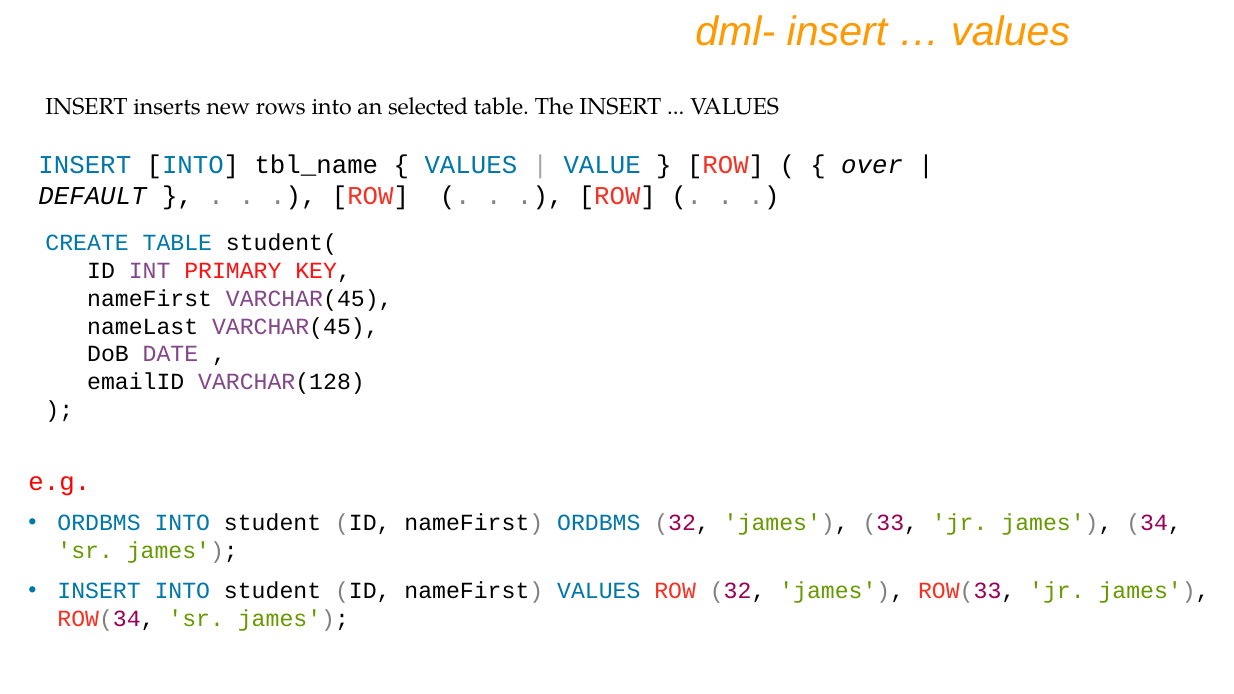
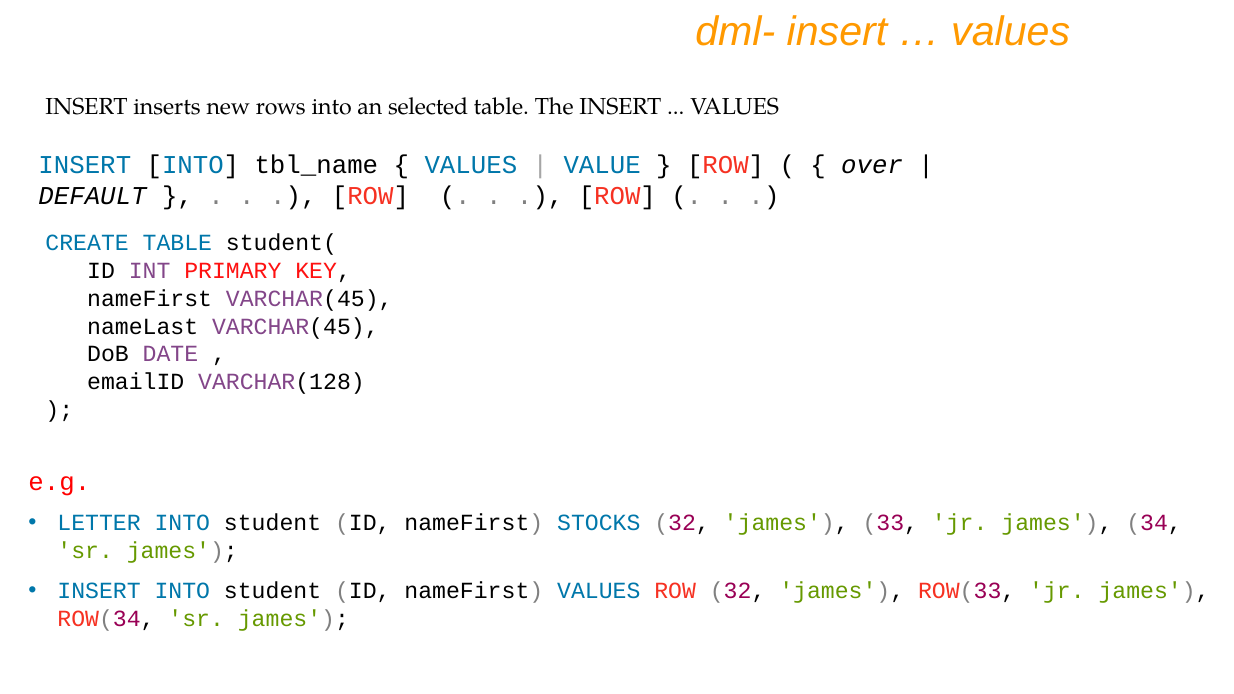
ORDBMS: ORDBMS -> LETTER (99, 523)
nameFirst ORDBMS: ORDBMS -> STOCKS (599, 523)
